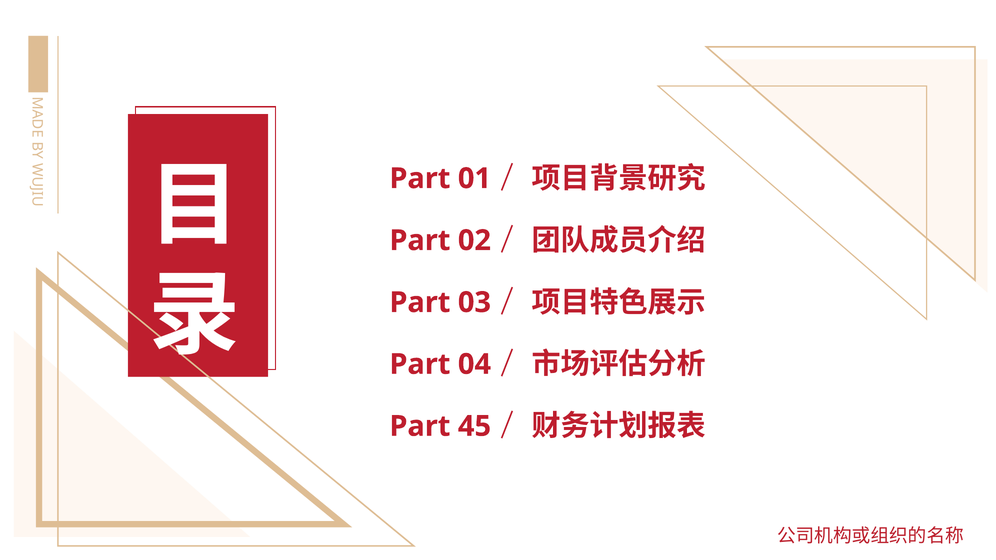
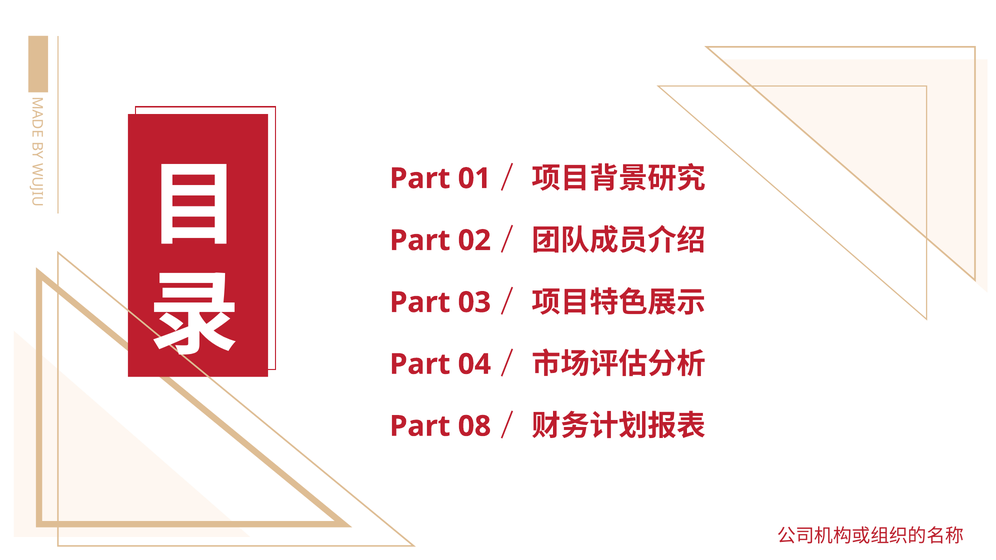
45: 45 -> 08 (474, 426)
